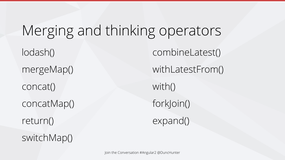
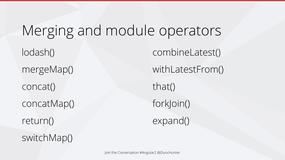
thinking: thinking -> module (130, 31)
with(: with( -> that( (164, 87)
